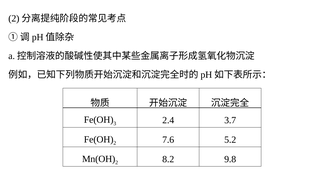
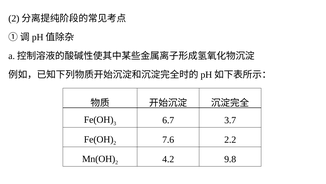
2.4: 2.4 -> 6.7 (168, 120)
5.2: 5.2 -> 2.2 (230, 139)
8.2: 8.2 -> 4.2 (168, 159)
